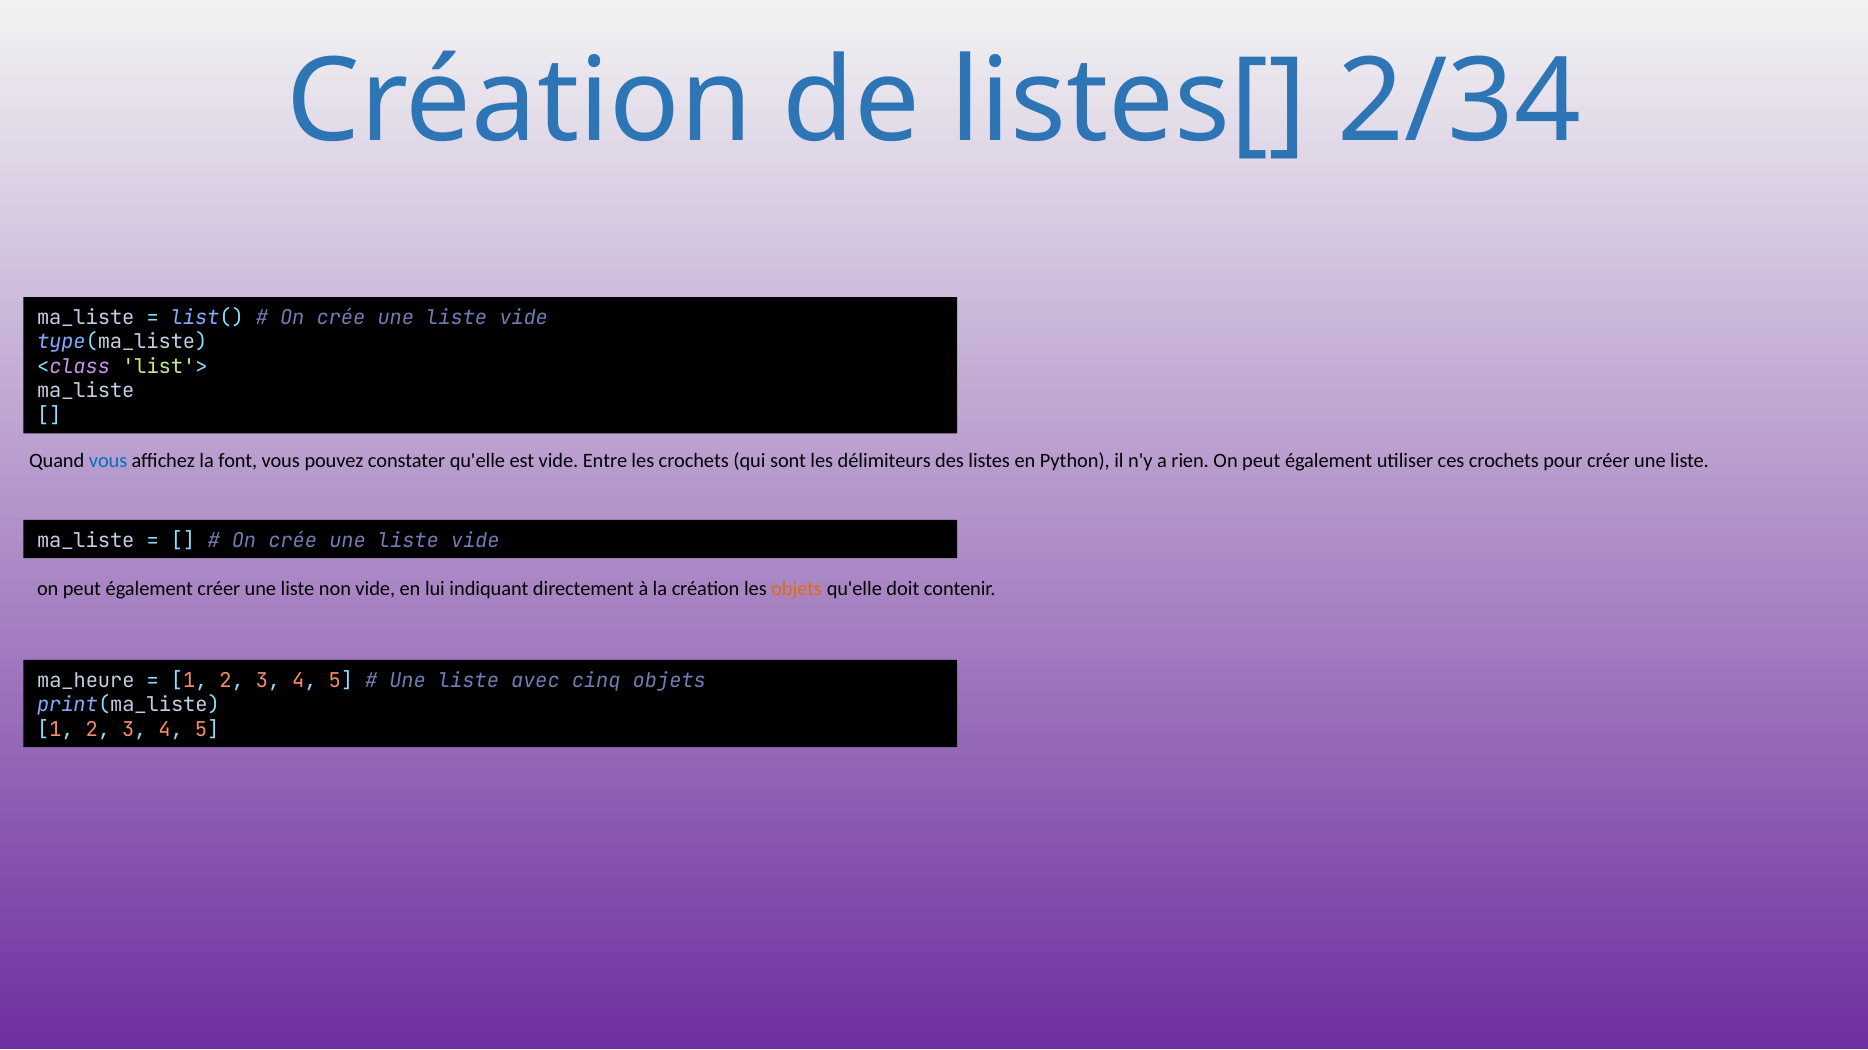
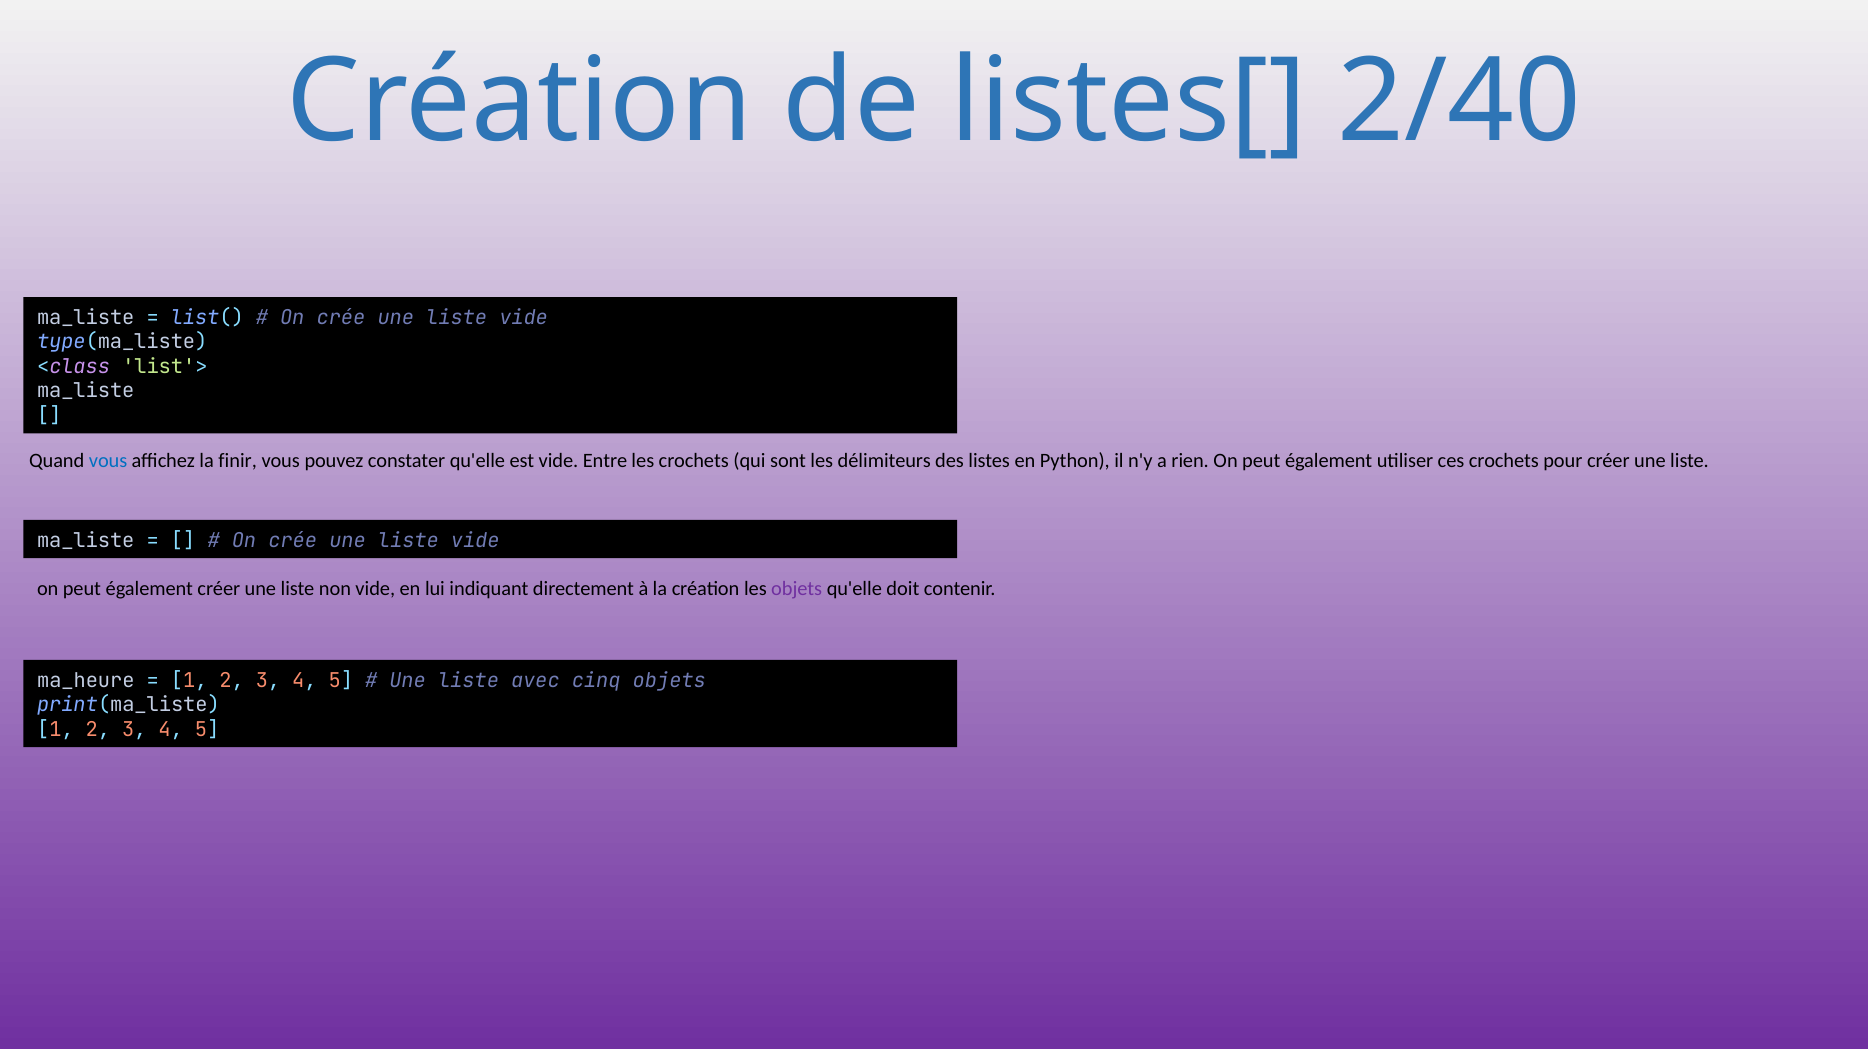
2/34: 2/34 -> 2/40 (1459, 102)
font: font -> finir (238, 461)
objets colour: orange -> purple (797, 589)
